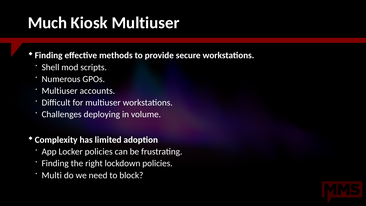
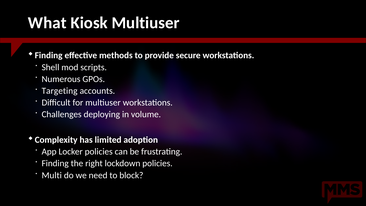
Much: Much -> What (47, 23)
Multiuser: Multiuser -> Targeting (60, 91)
